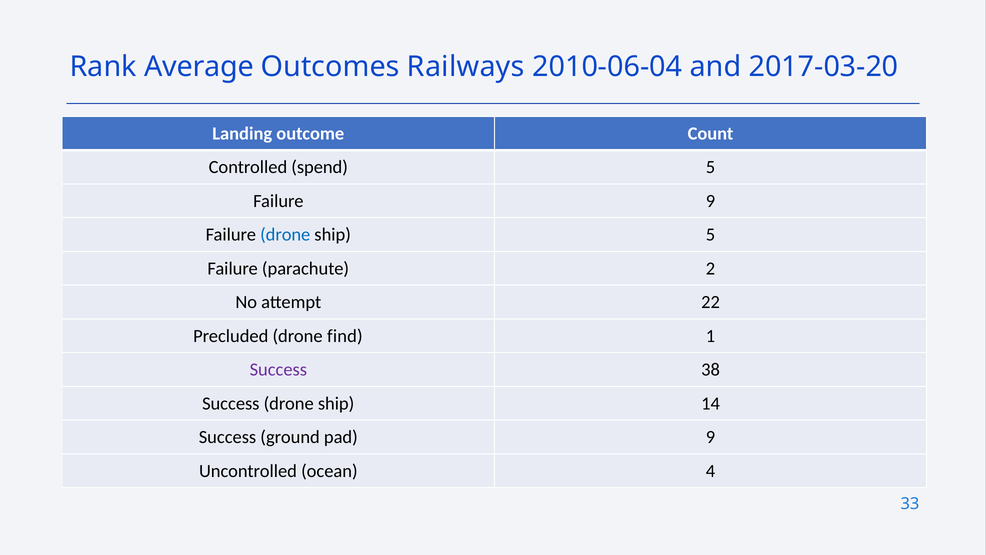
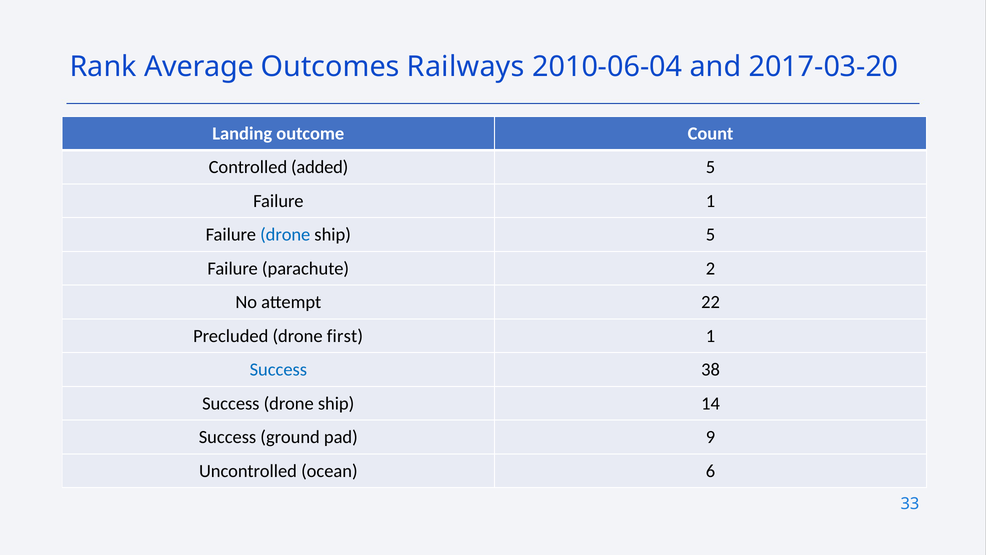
spend: spend -> added (320, 167)
Failure 9: 9 -> 1 (711, 201)
find: find -> first (345, 336)
Success colour: purple -> blue (278, 369)
4: 4 -> 6 (711, 471)
